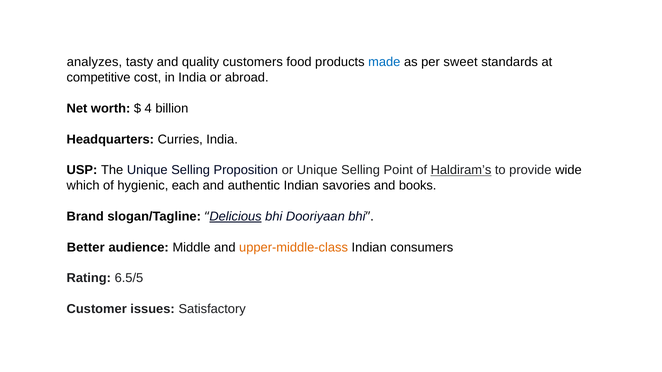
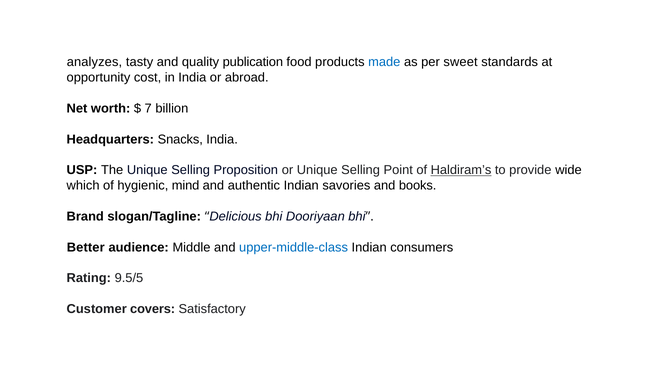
customers: customers -> publication (253, 62)
competitive: competitive -> opportunity (98, 78)
4: 4 -> 7 (148, 109)
Curries: Curries -> Snacks (180, 139)
each: each -> mind (186, 186)
Delicious underline: present -> none (236, 217)
upper-middle-class colour: orange -> blue (294, 248)
6.5/5: 6.5/5 -> 9.5/5 (129, 279)
issues: issues -> covers (153, 309)
